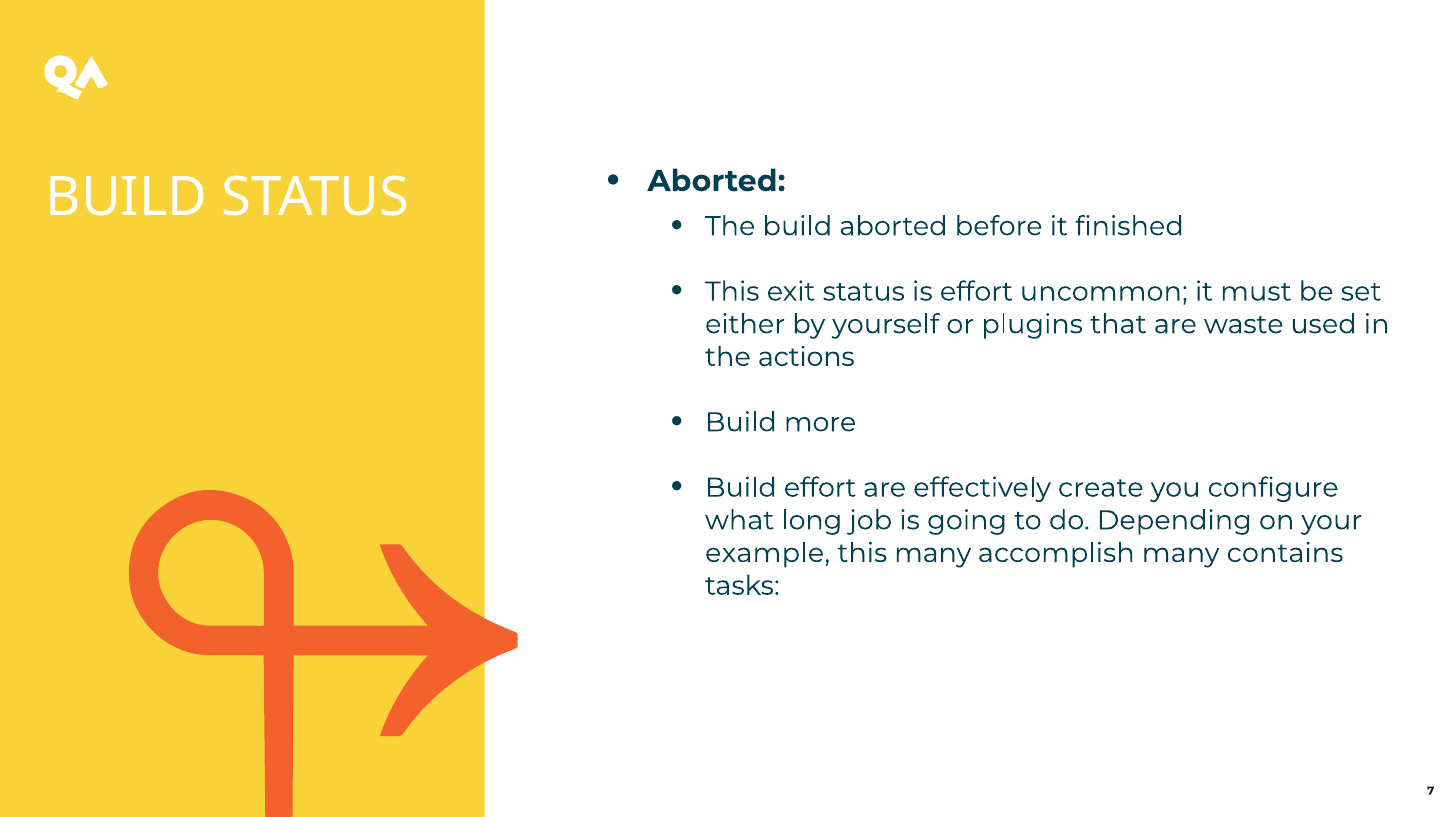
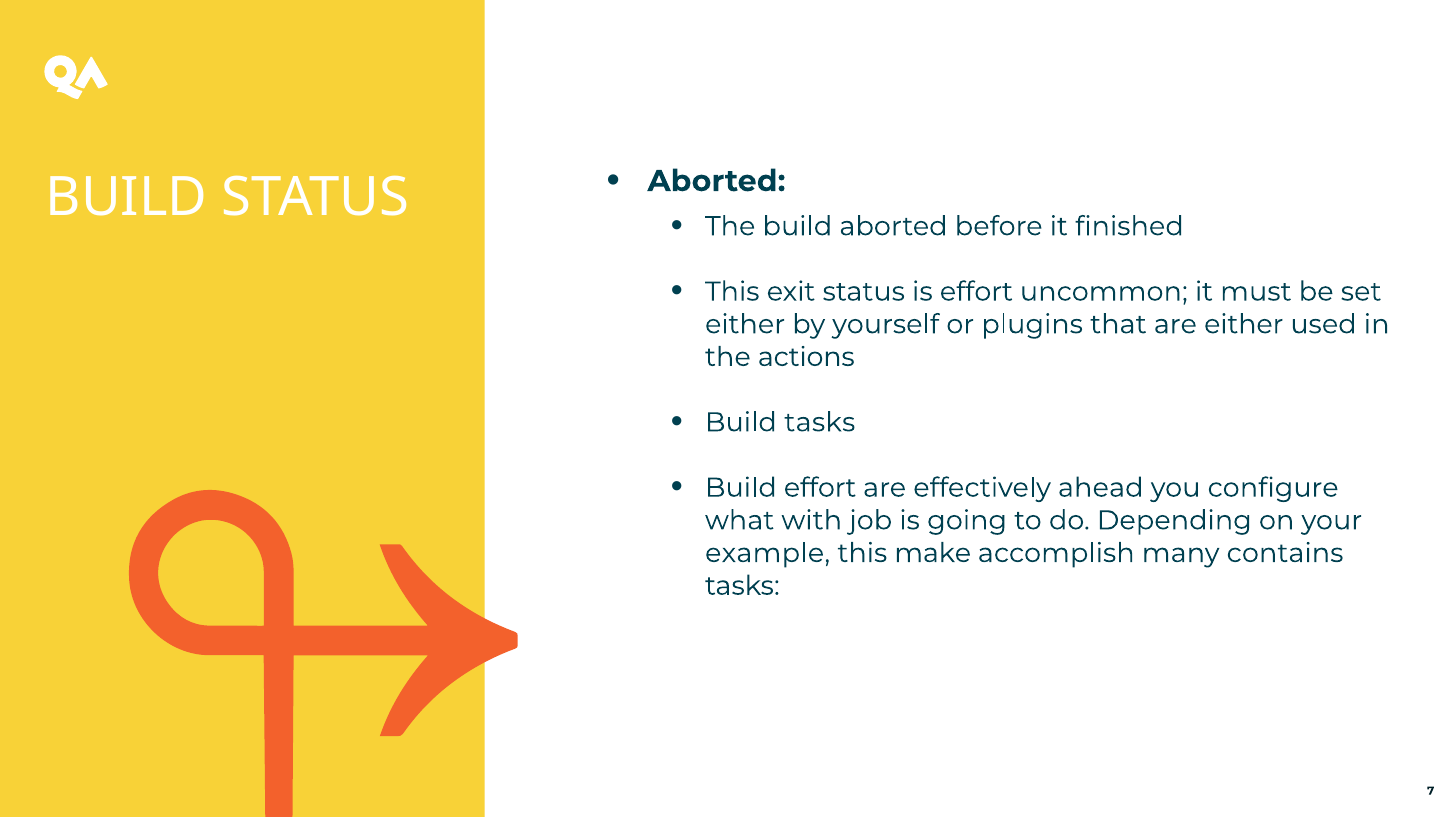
are waste: waste -> either (1244, 324)
Build more: more -> tasks (820, 422)
create: create -> ahead (1101, 488)
long: long -> with (812, 520)
this many: many -> make (933, 553)
